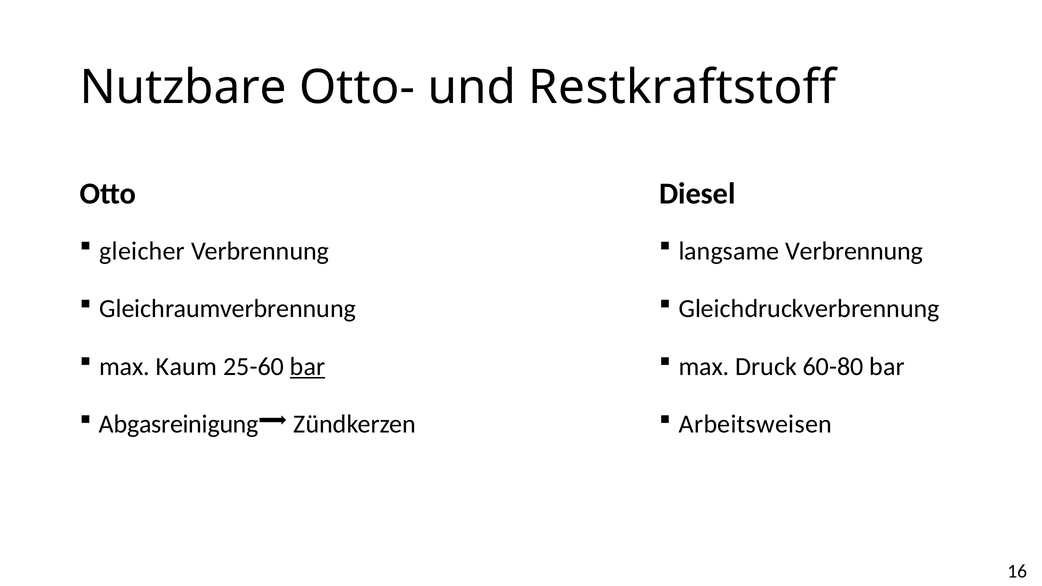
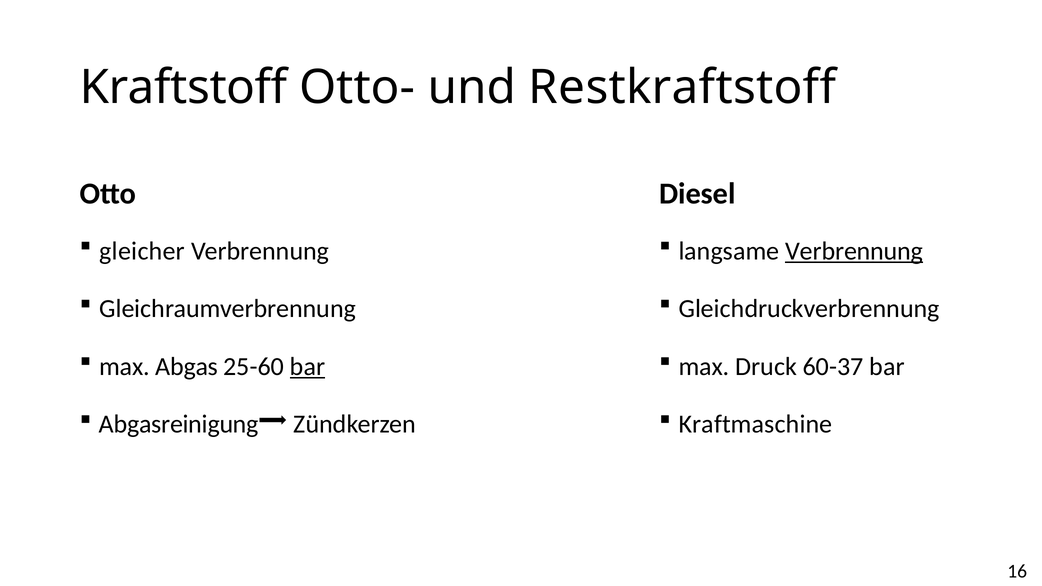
Nutzbare: Nutzbare -> Kraftstoff (183, 88)
Verbrennung underline: none -> present (854, 251)
Kaum: Kaum -> Abgas (187, 367)
60-80: 60-80 -> 60-37 (833, 367)
Arbeitsweisen: Arbeitsweisen -> Kraftmaschine (755, 424)
